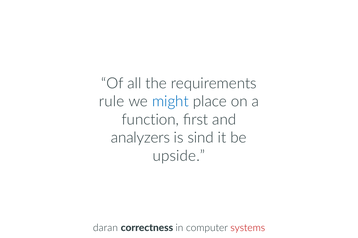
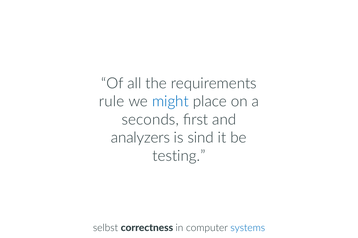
function: function -> seconds (150, 120)
upside: upside -> testing (179, 156)
daran: daran -> selbst (105, 229)
systems colour: red -> blue (248, 229)
